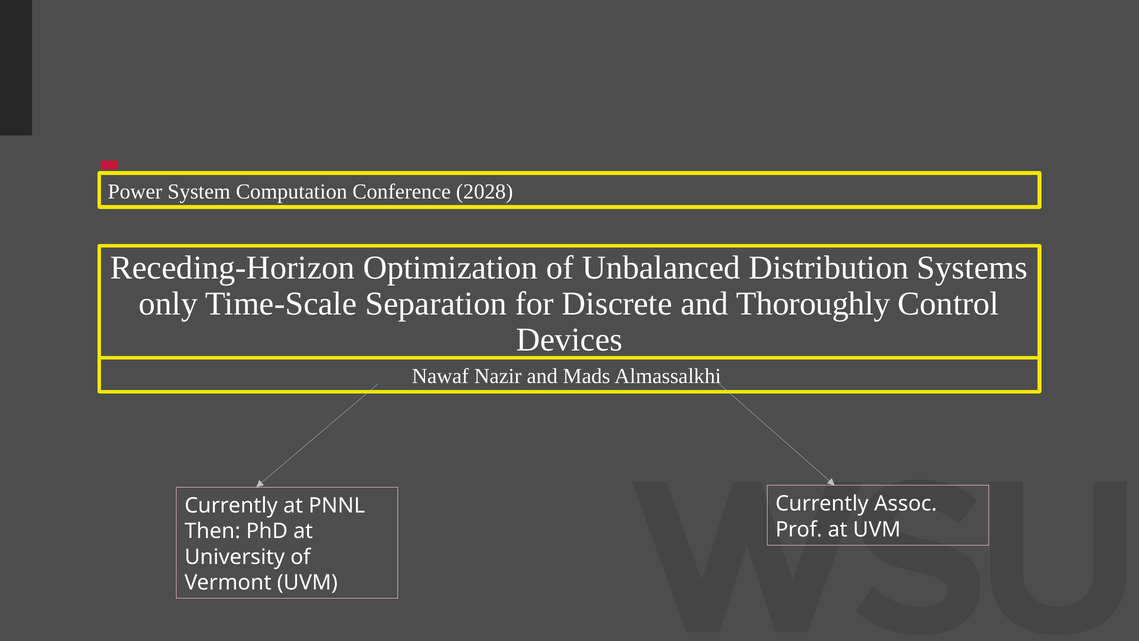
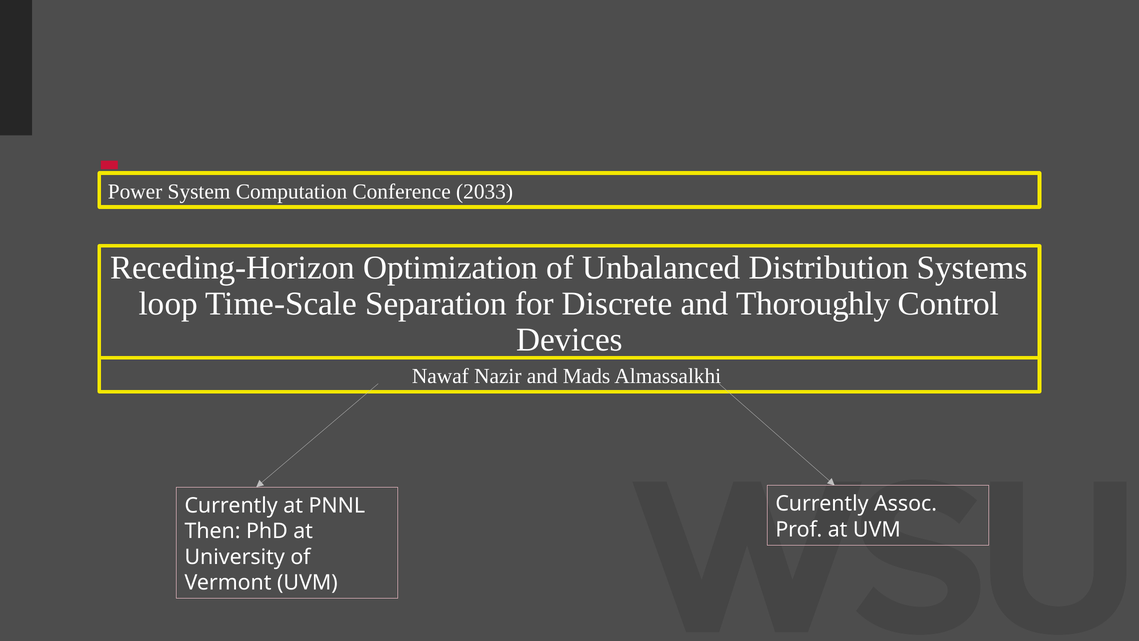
2028: 2028 -> 2033 (485, 191)
only: only -> loop (168, 304)
